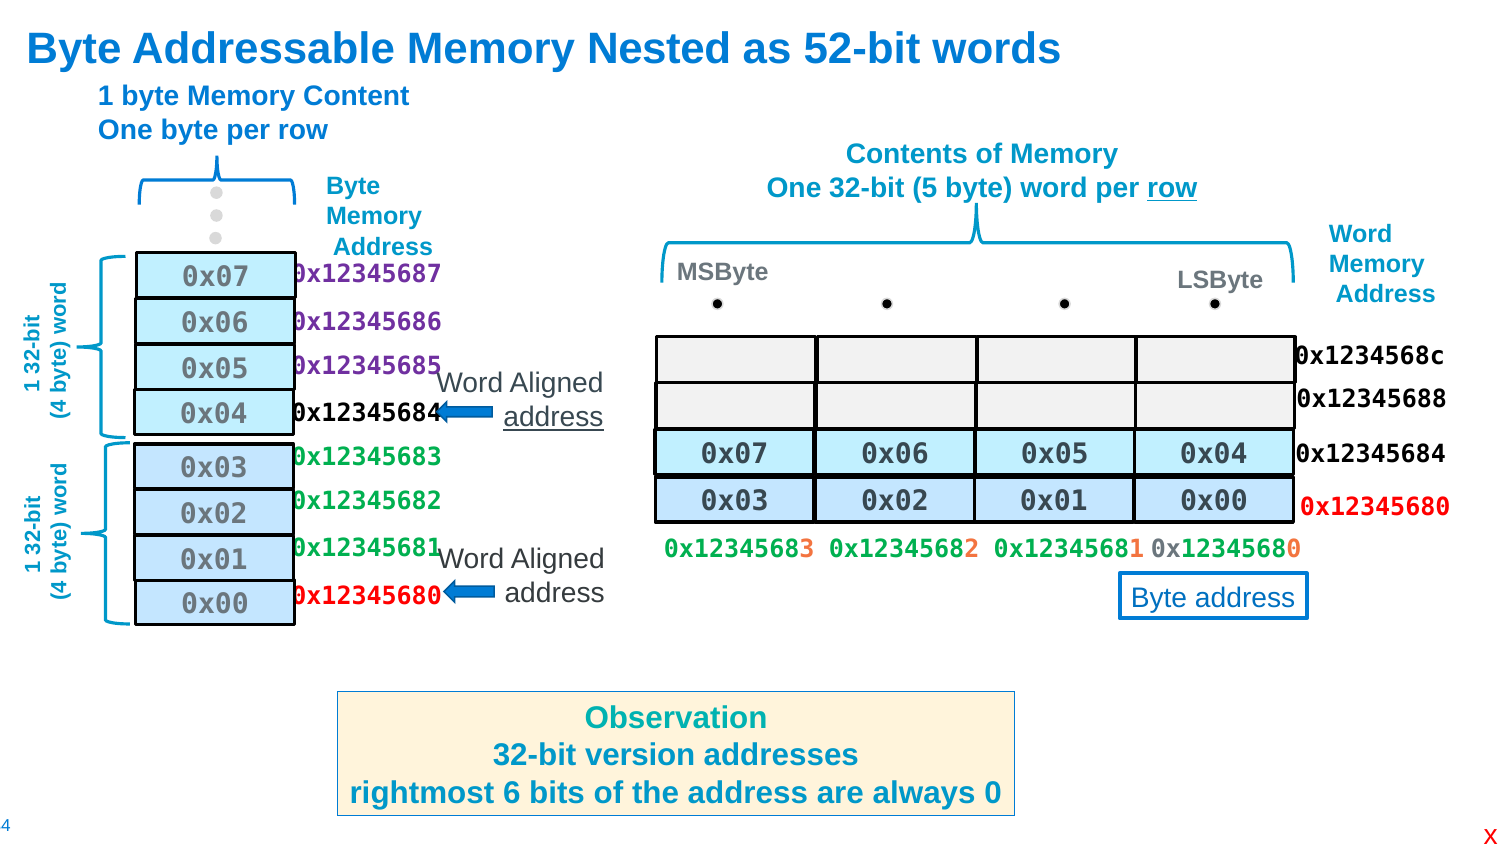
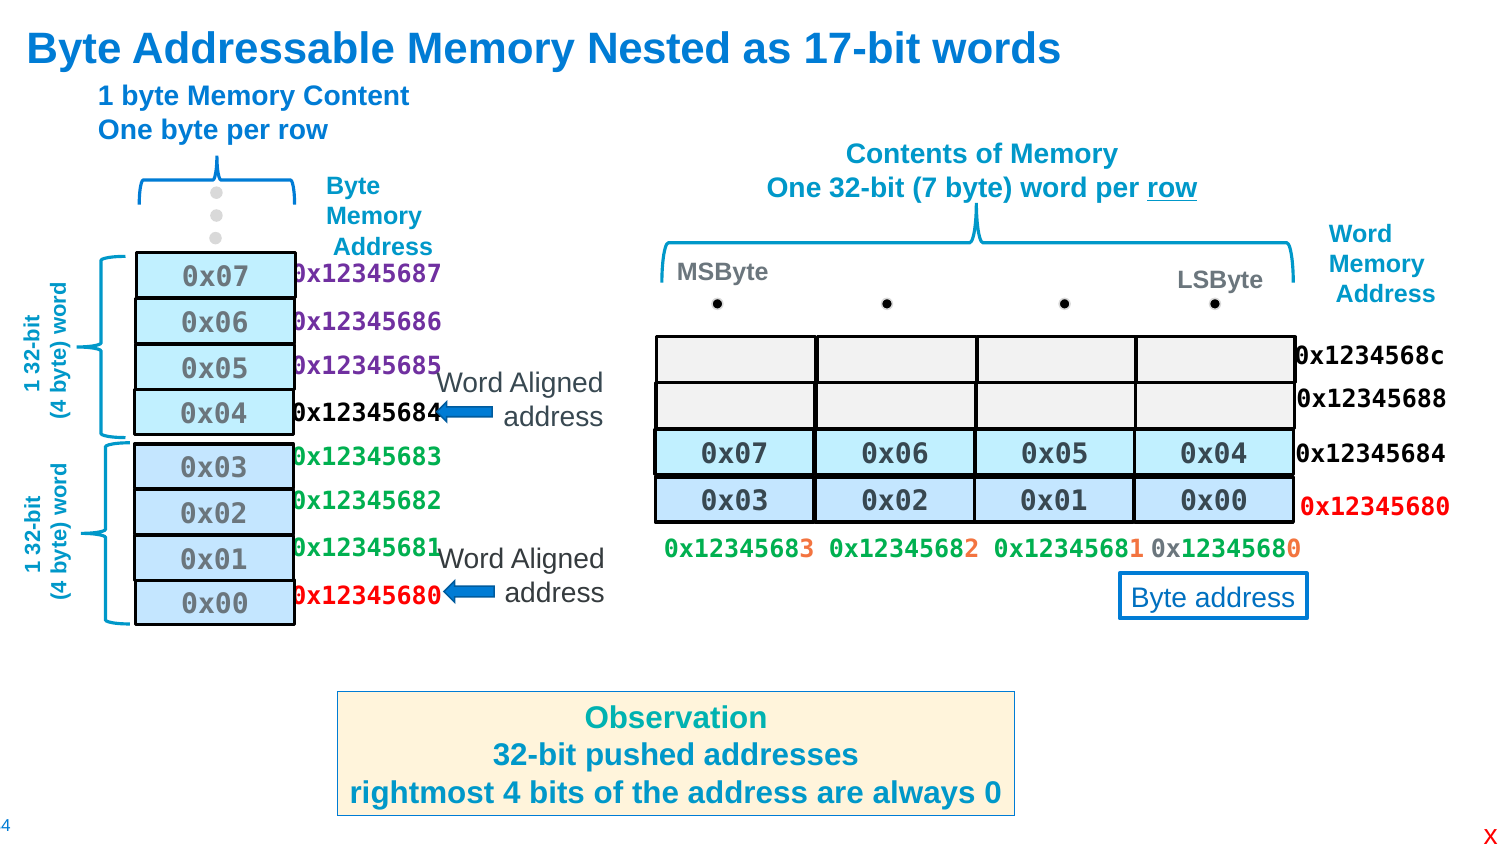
52-bit: 52-bit -> 17-bit (862, 49)
5: 5 -> 7 (925, 188)
address underline: present -> none (553, 417)
version: version -> pushed (640, 755)
rightmost 6: 6 -> 4 (512, 793)
